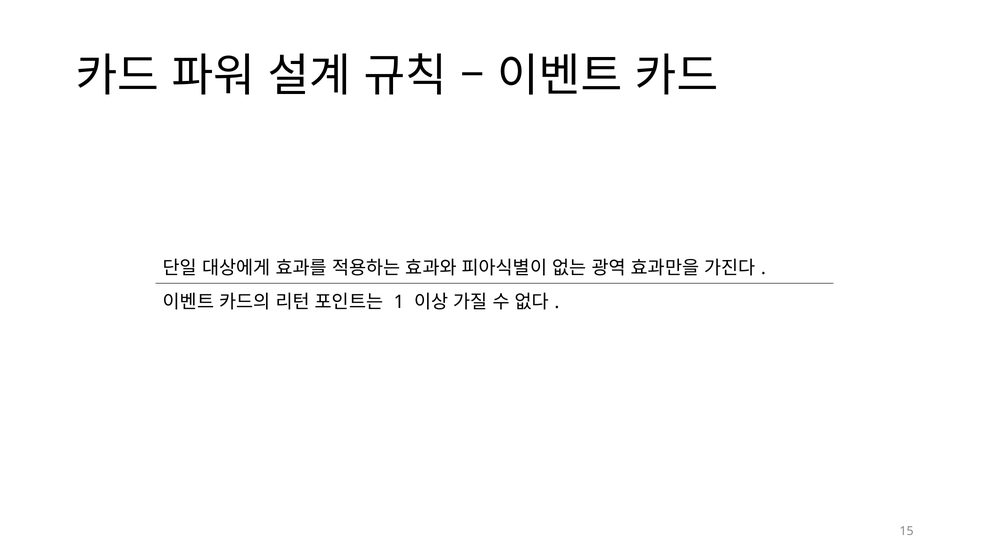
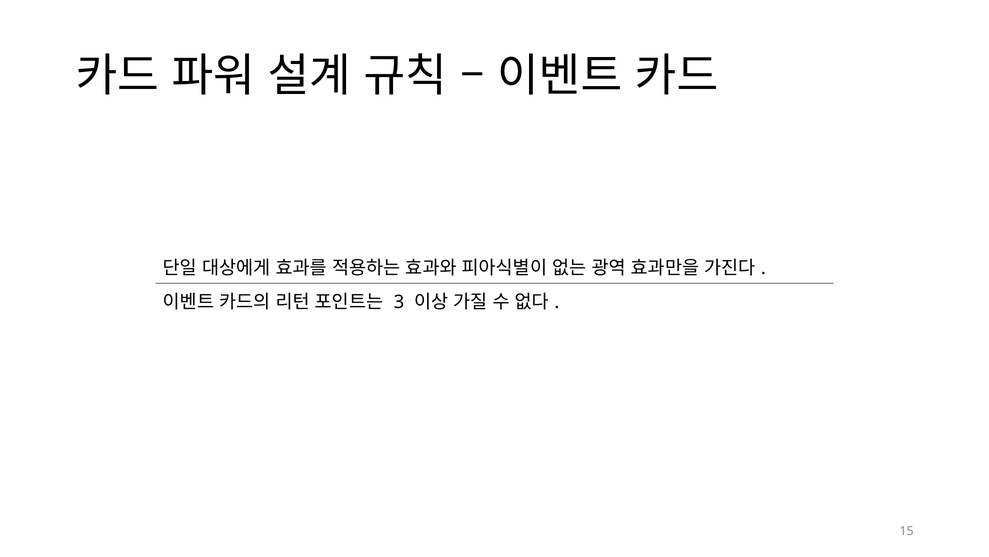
1: 1 -> 3 (399, 302)
